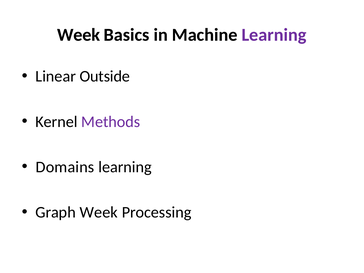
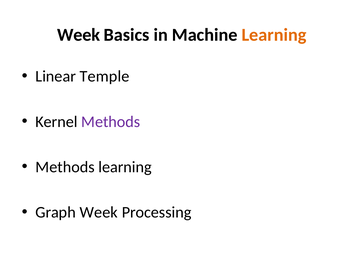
Learning colour: purple -> orange (274, 35)
Outside: Outside -> Temple (105, 76)
Domains: Domains -> Methods (65, 167)
